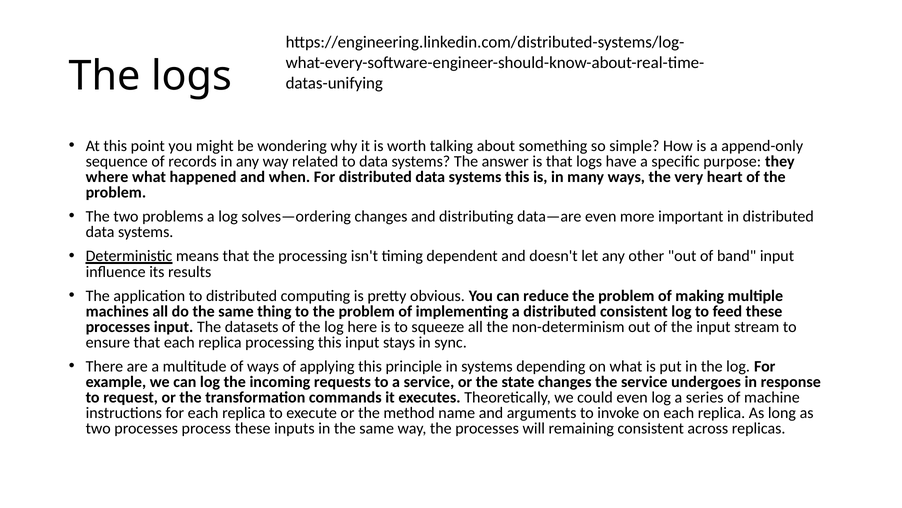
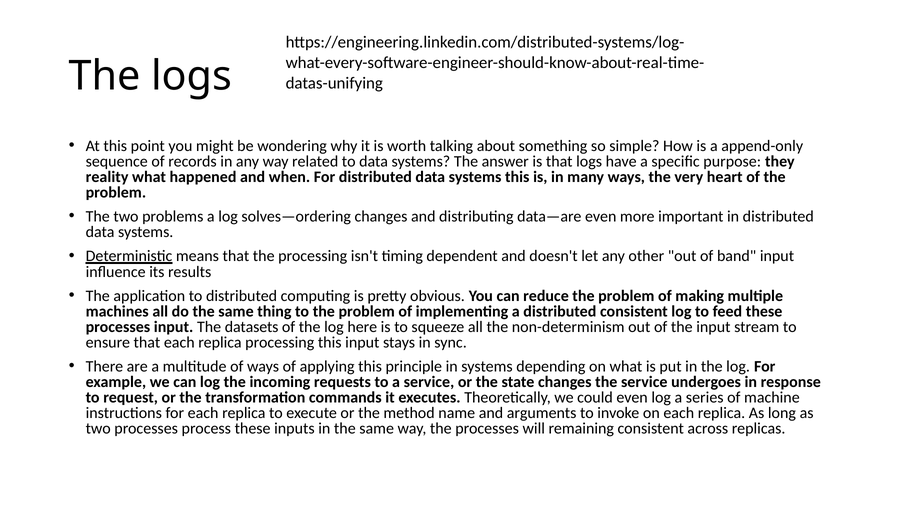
where: where -> reality (107, 177)
